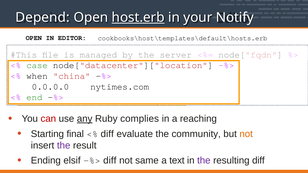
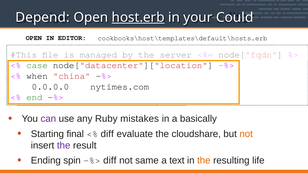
Notify: Notify -> Could (235, 17)
can colour: red -> purple (48, 119)
any underline: present -> none (85, 119)
complies: complies -> mistakes (140, 119)
reaching: reaching -> basically (198, 119)
community: community -> cloudshare (196, 134)
elsif: elsif -> spin (72, 161)
the colour: purple -> orange (204, 161)
resulting diff: diff -> life (258, 161)
